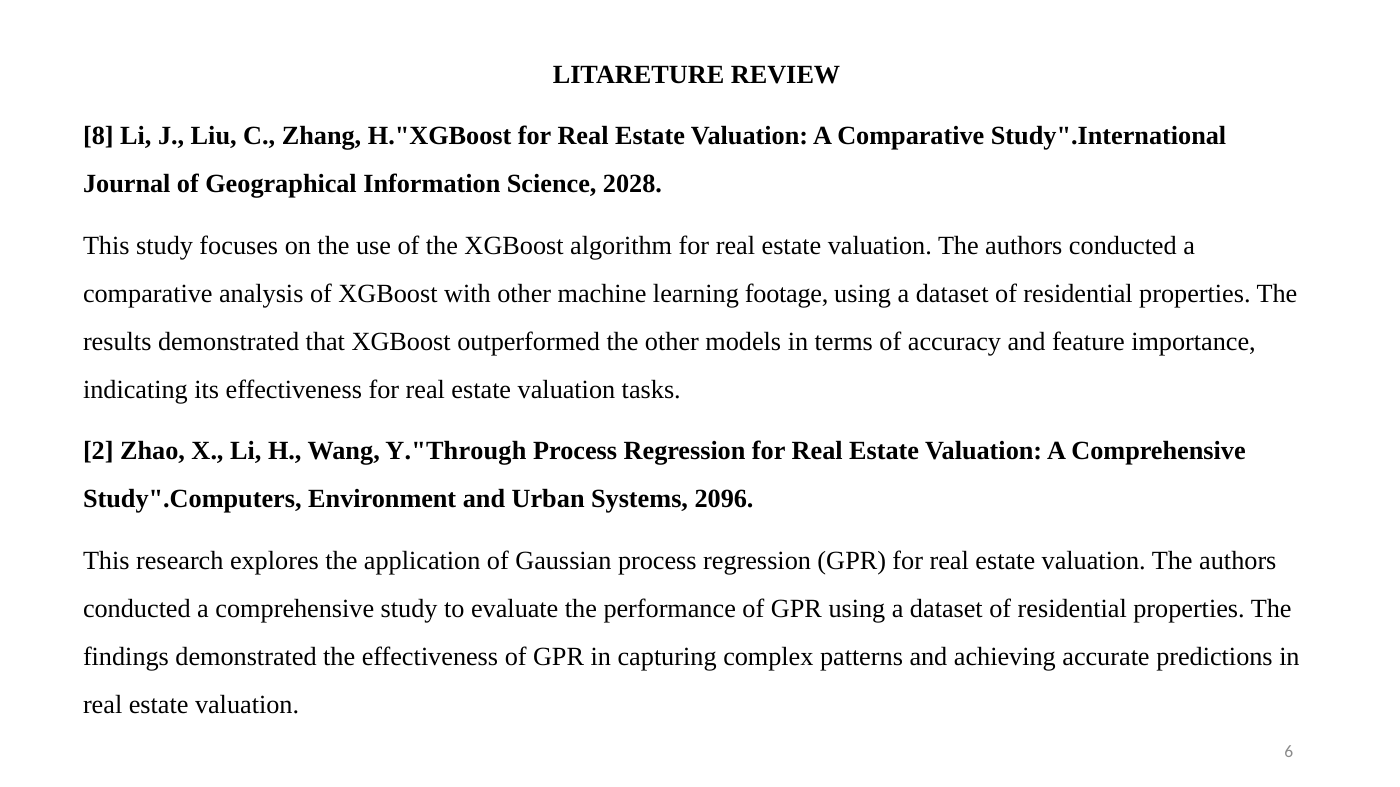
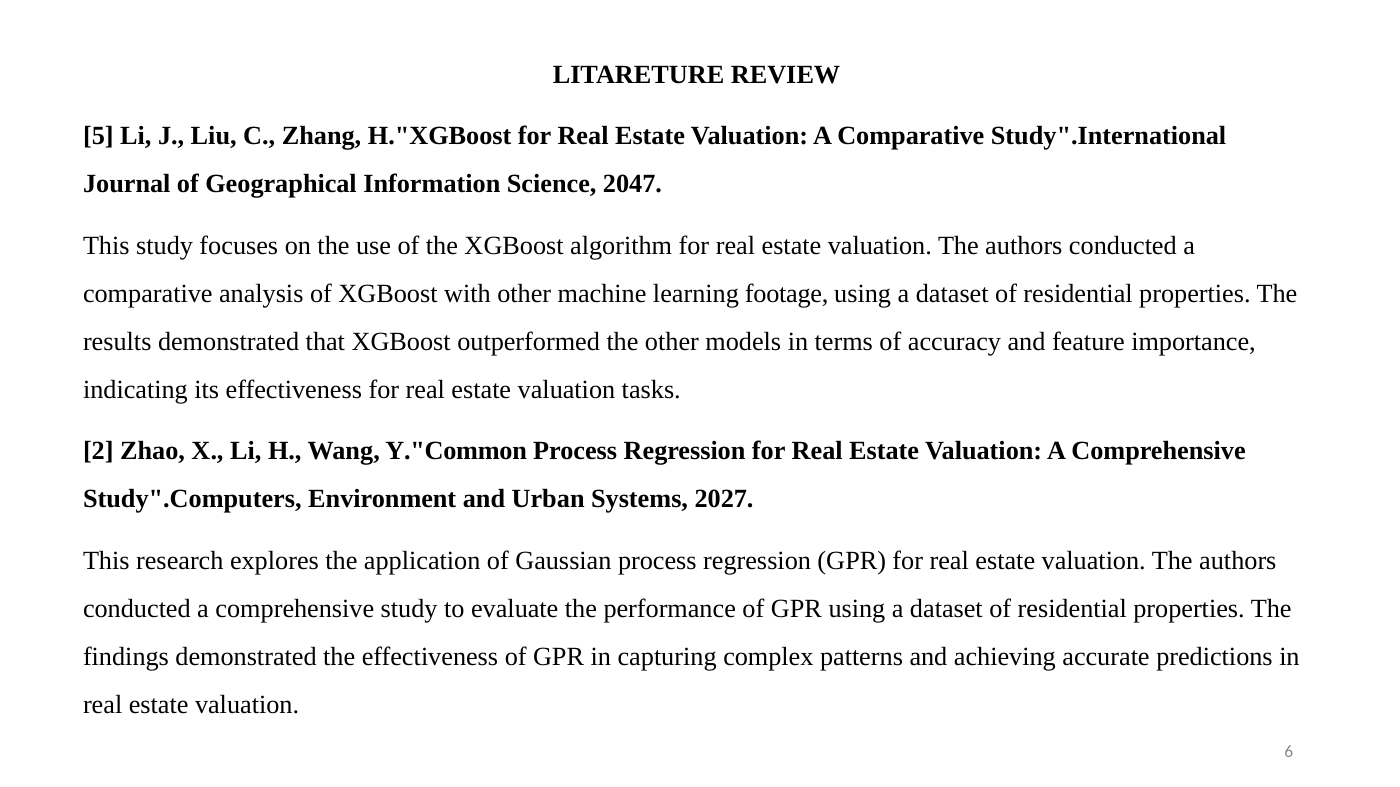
8: 8 -> 5 (98, 136)
2028: 2028 -> 2047 (632, 184)
Y."Through: Y."Through -> Y."Common (456, 451)
2096: 2096 -> 2027 (724, 499)
